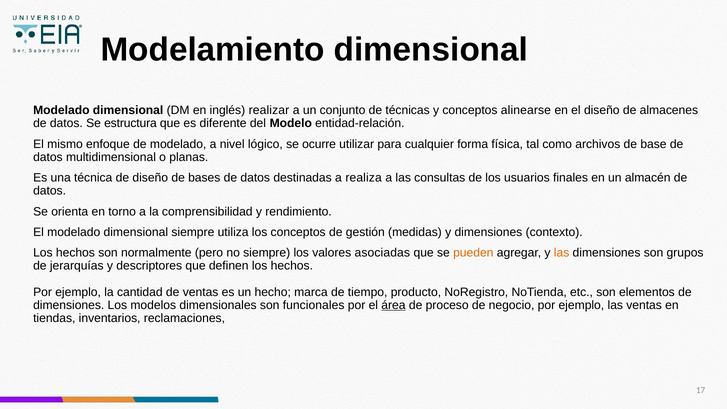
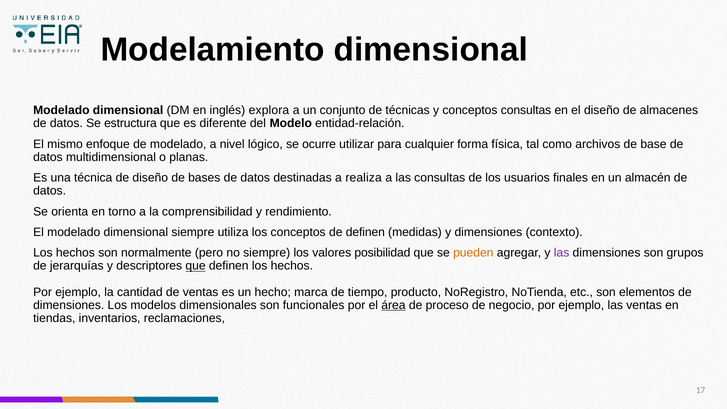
realizar: realizar -> explora (269, 110)
conceptos alinearse: alinearse -> consultas (526, 110)
de gestión: gestión -> definen (365, 232)
asociadas: asociadas -> posibilidad (382, 253)
las colour: orange -> purple (562, 253)
que underline: none -> present (196, 266)
